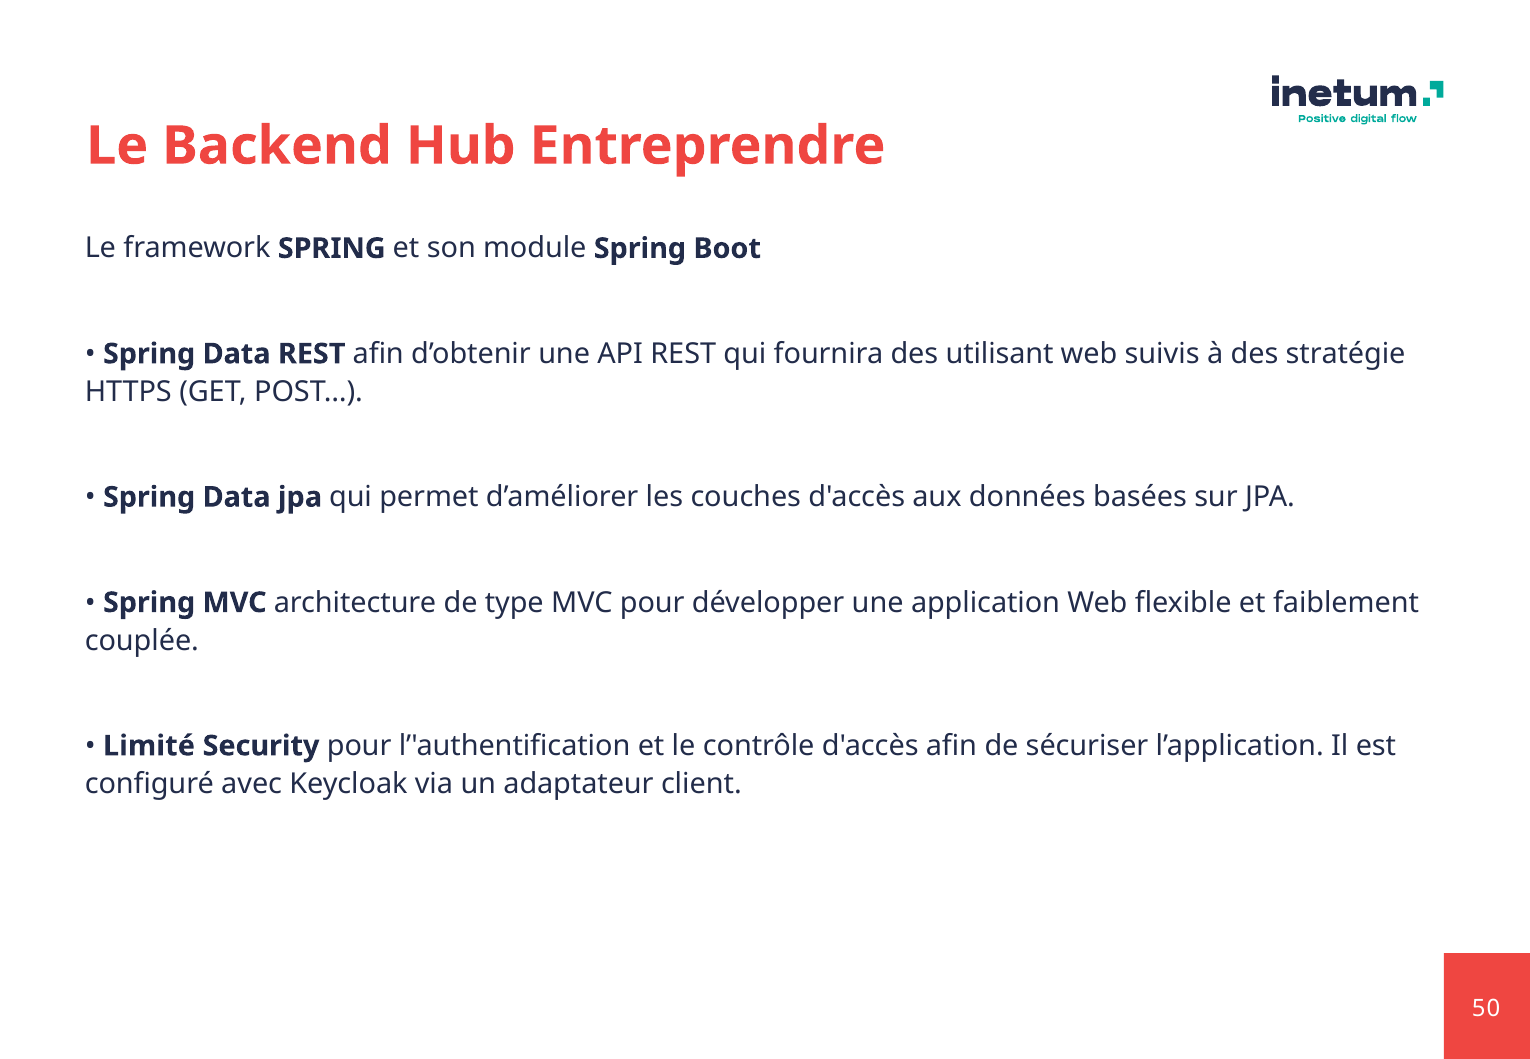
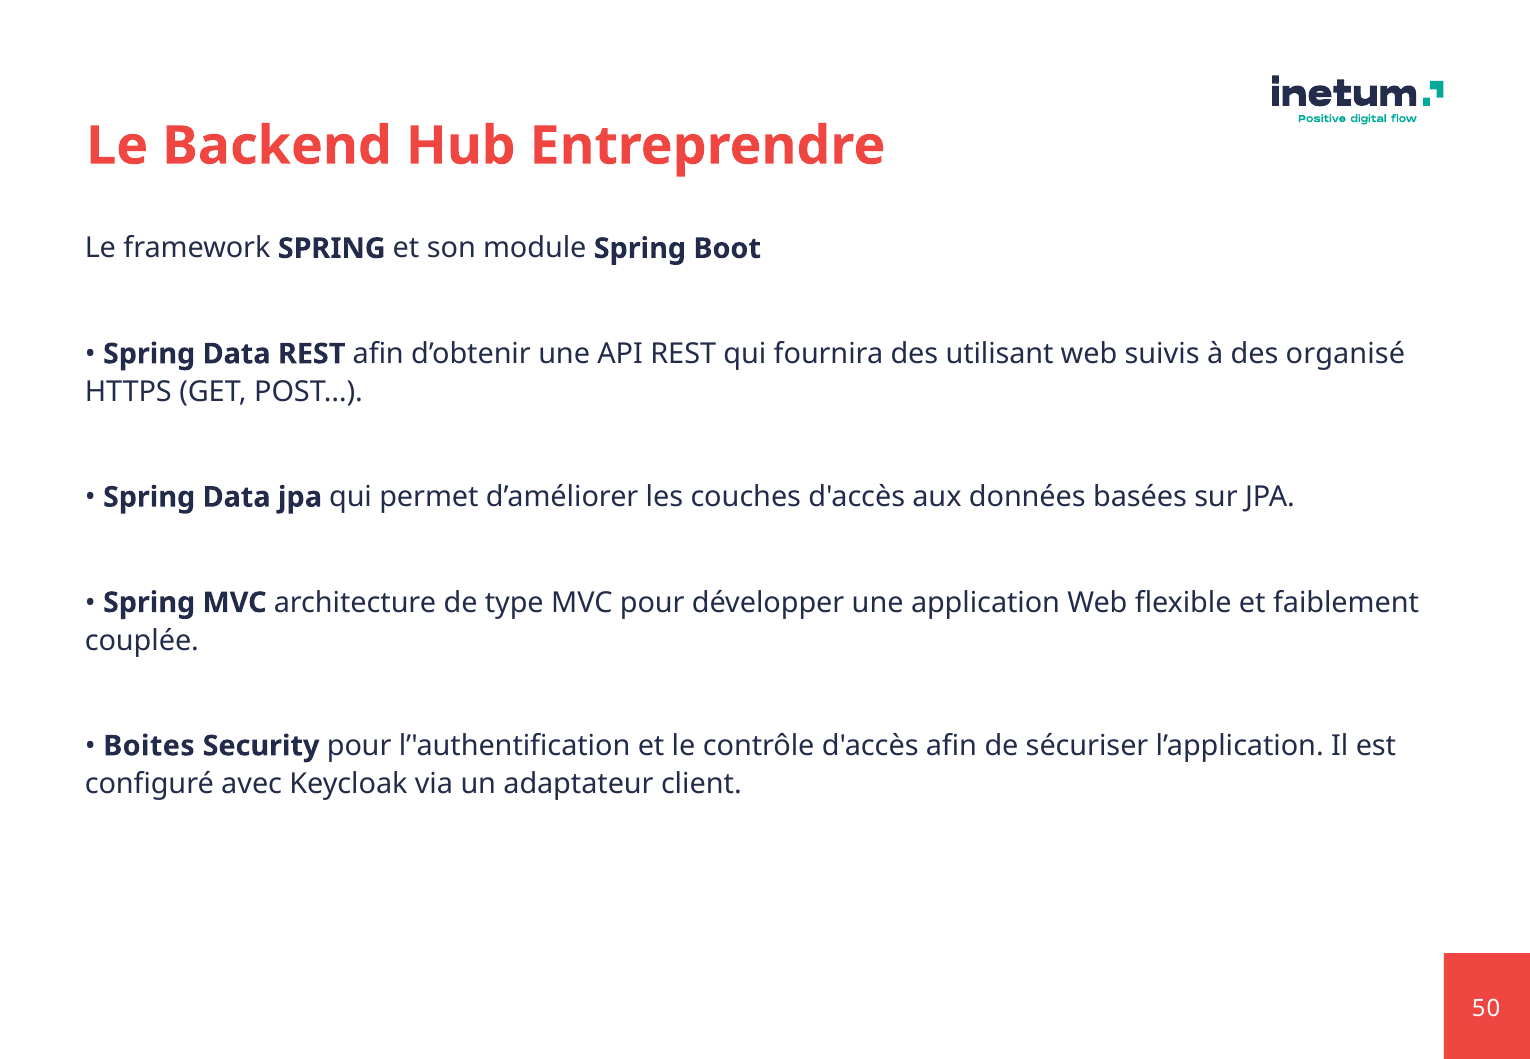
stratégie: stratégie -> organisé (1345, 354)
Limité: Limité -> Boites (149, 746)
